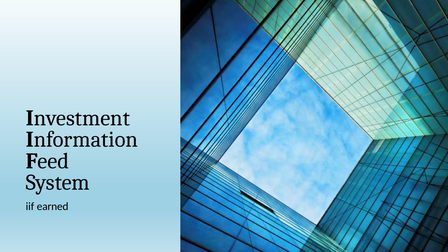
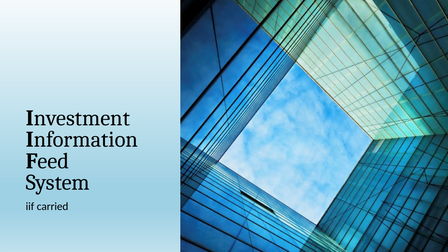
earned: earned -> carried (53, 207)
